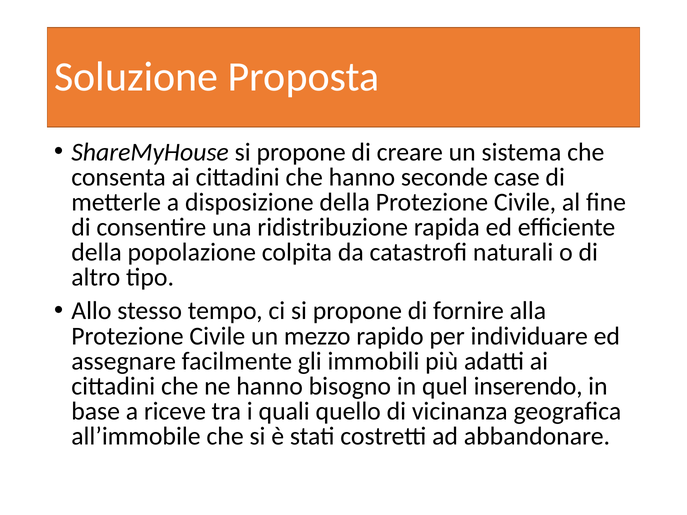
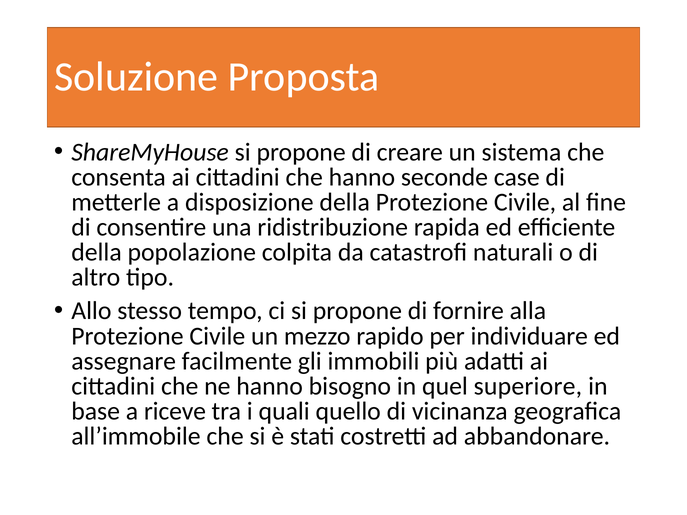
inserendo: inserendo -> superiore (528, 386)
